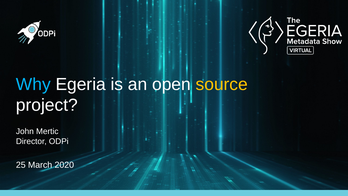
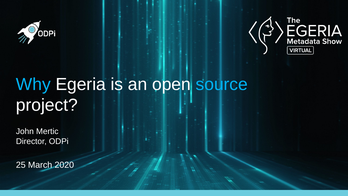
source colour: yellow -> light blue (222, 84)
